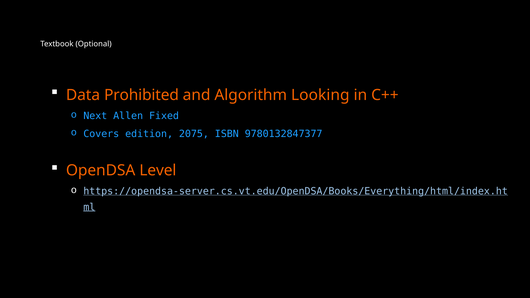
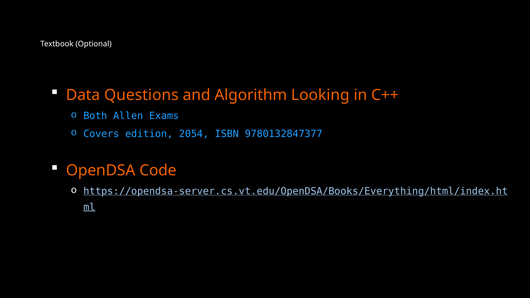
Prohibited: Prohibited -> Questions (141, 95)
Next: Next -> Both (95, 116)
Fixed: Fixed -> Exams (164, 116)
2075: 2075 -> 2054 (194, 134)
Level: Level -> Code (158, 171)
